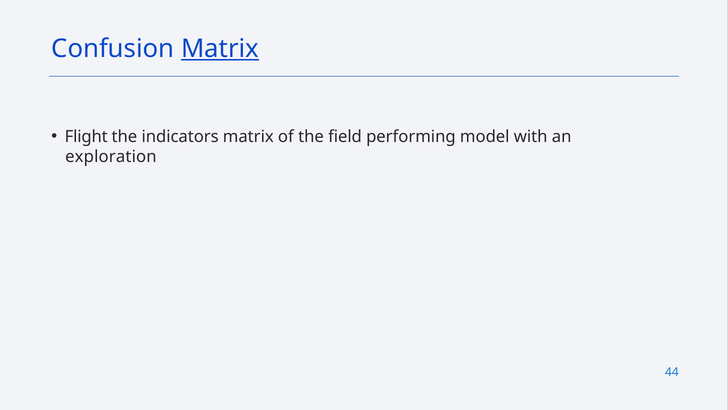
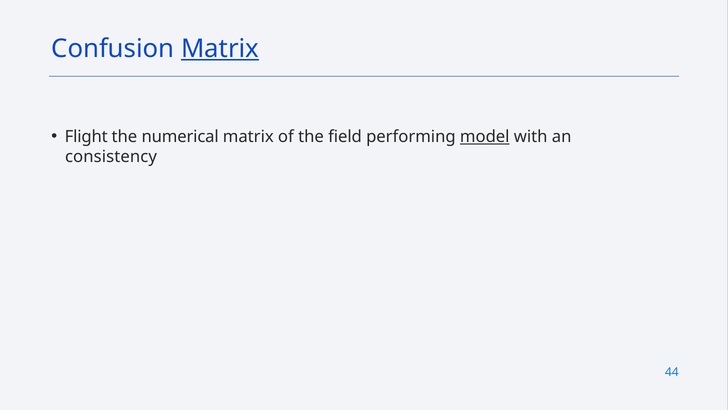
indicators: indicators -> numerical (180, 137)
model underline: none -> present (485, 137)
exploration: exploration -> consistency (111, 157)
